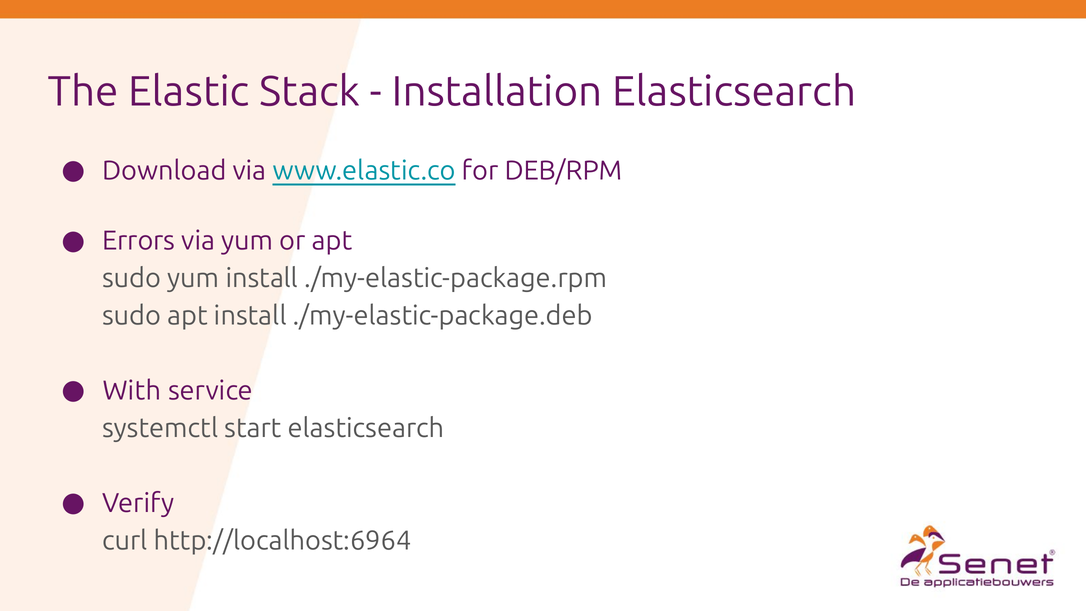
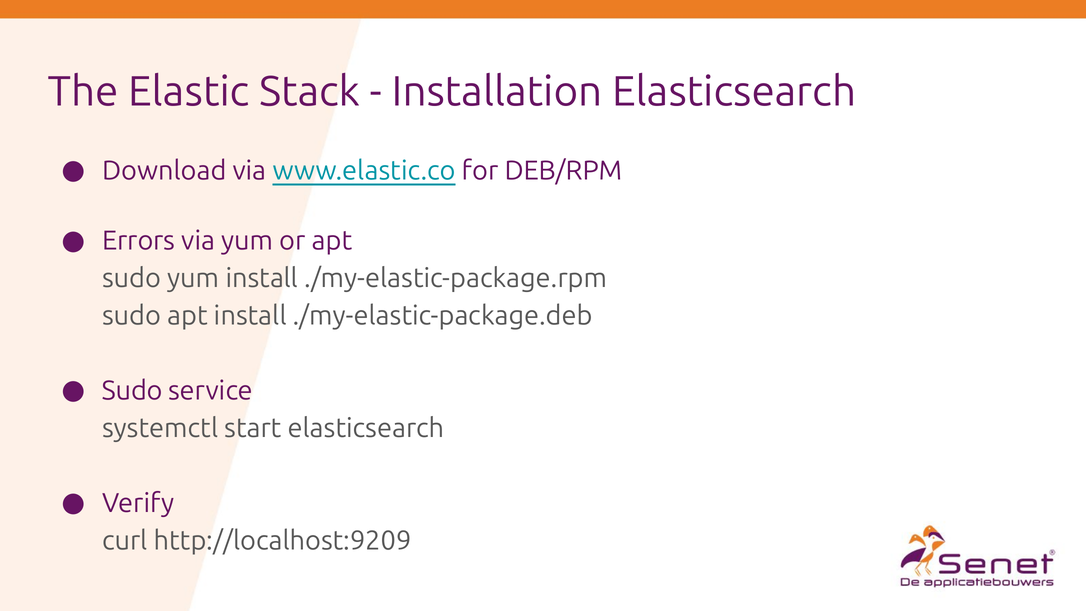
With: With -> Sudo (132, 391)
http://localhost:6964: http://localhost:6964 -> http://localhost:9209 (283, 540)
